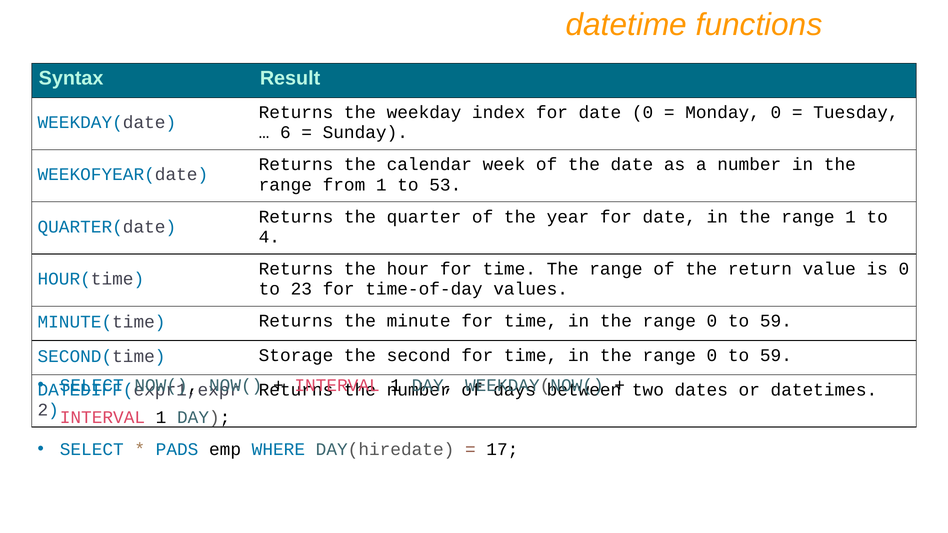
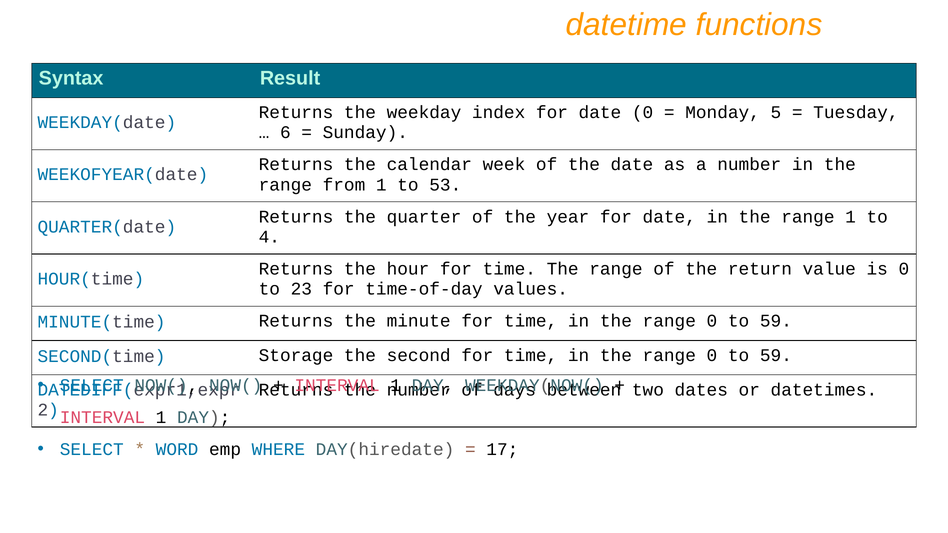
Monday 0: 0 -> 5 (776, 112)
PADS: PADS -> WORD (177, 450)
